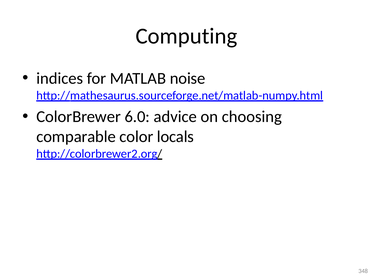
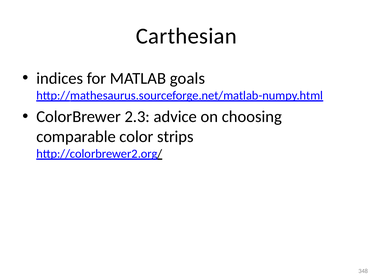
Computing: Computing -> Carthesian (186, 36)
noise: noise -> goals (187, 78)
6.0: 6.0 -> 2.3 (137, 117)
locals: locals -> strips (175, 137)
